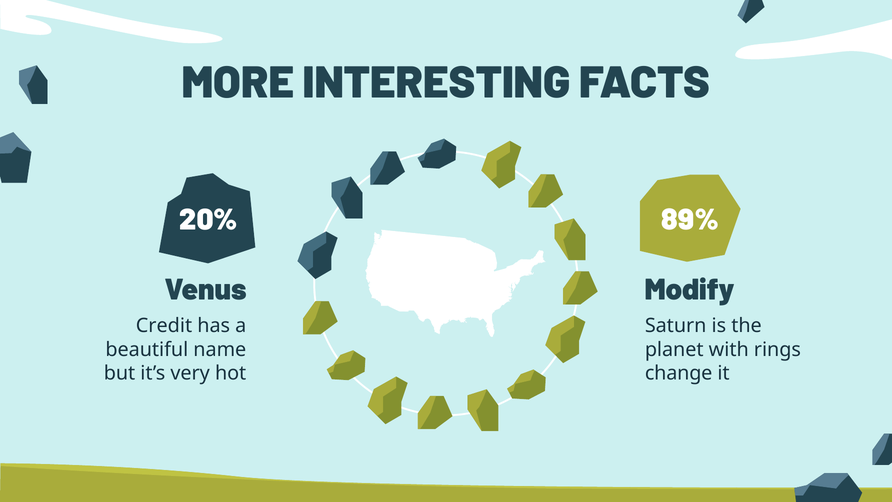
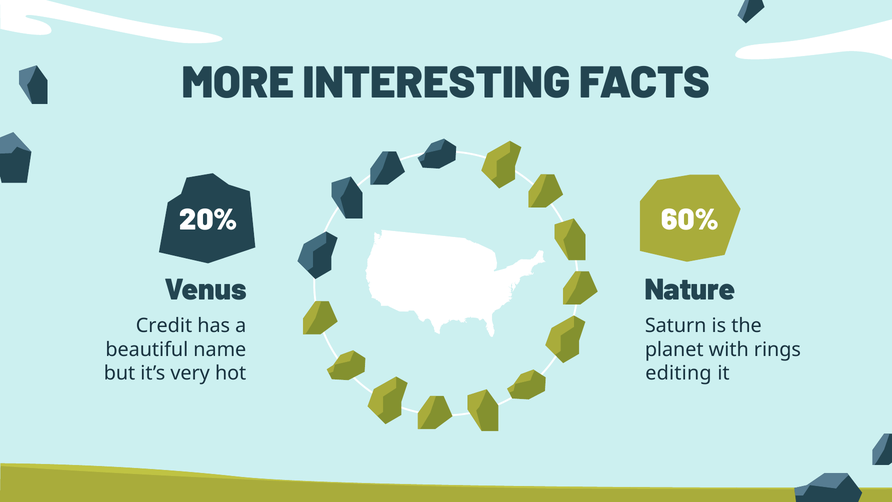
89%: 89% -> 60% (690, 220)
Modify: Modify -> Nature (690, 290)
change: change -> editing (678, 373)
